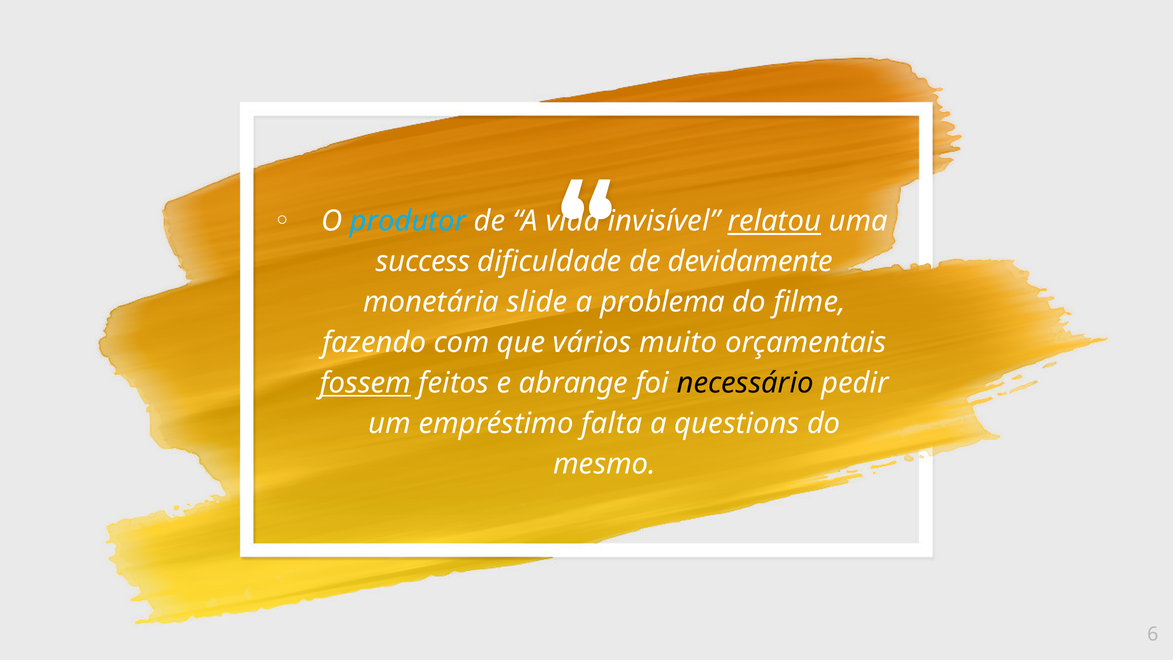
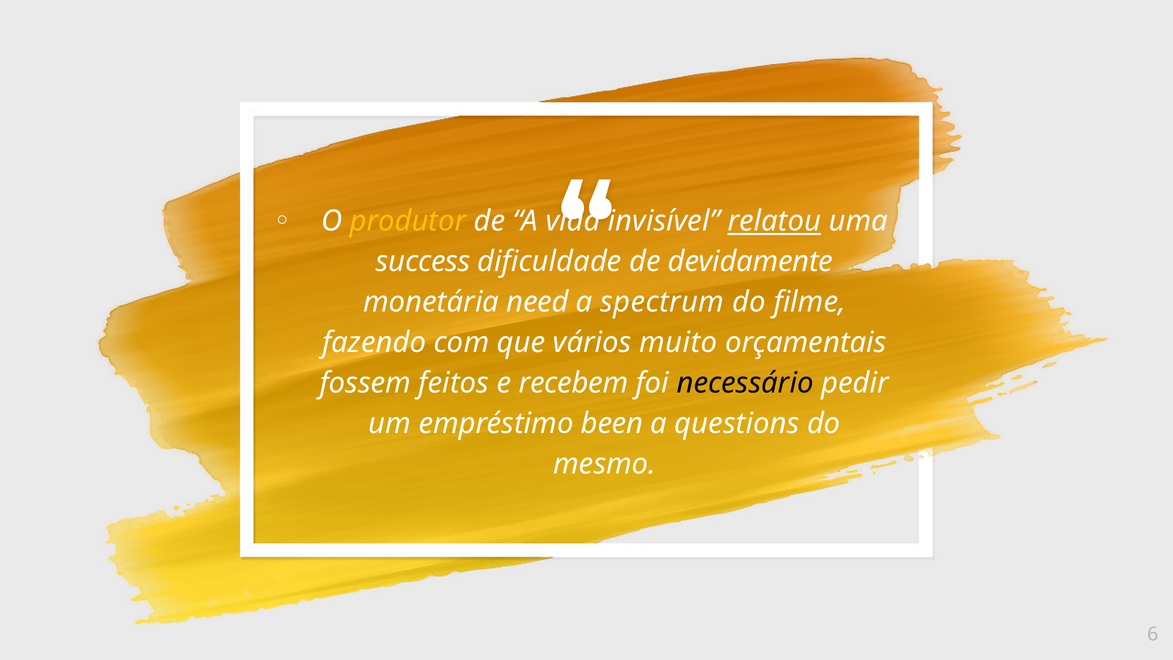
produtor colour: light blue -> yellow (408, 221)
slide: slide -> need (538, 302)
problema: problema -> spectrum (662, 302)
fossem underline: present -> none (365, 383)
abrange: abrange -> recebem (574, 383)
falta: falta -> been (612, 424)
